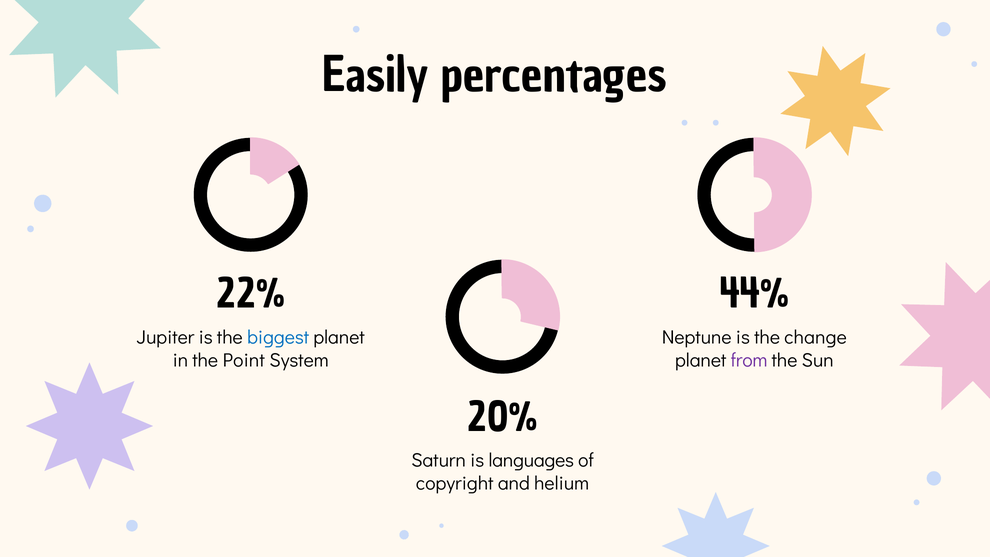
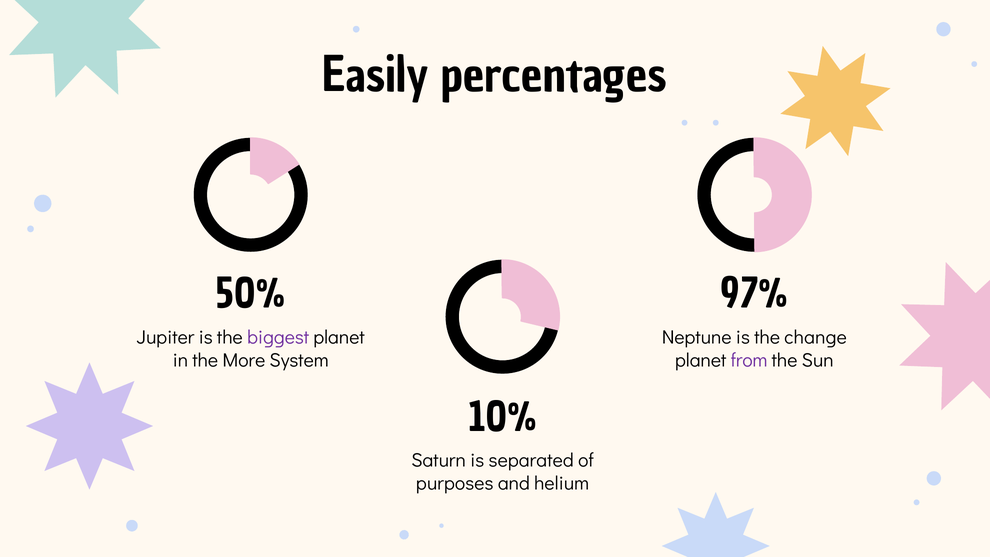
22%: 22% -> 50% (250, 294)
44%: 44% -> 97% (754, 294)
biggest colour: blue -> purple (278, 337)
Point: Point -> More (244, 361)
20%: 20% -> 10% (502, 417)
languages: languages -> separated (531, 460)
copyright: copyright -> purposes (455, 483)
